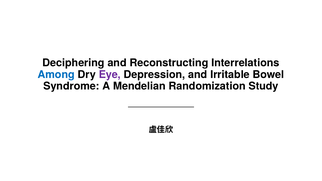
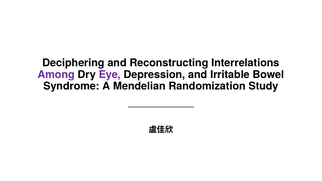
Among colour: blue -> purple (56, 75)
